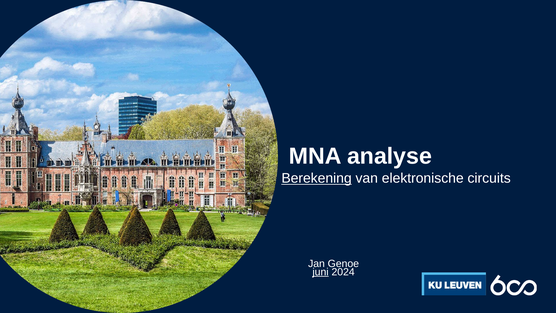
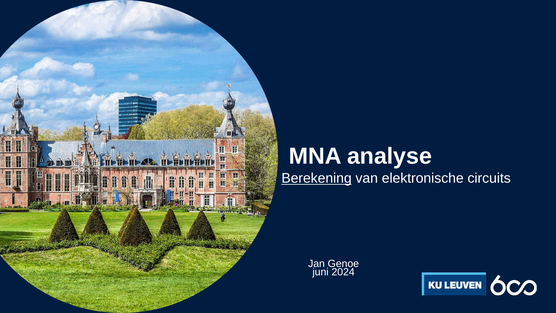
juni underline: present -> none (321, 272)
